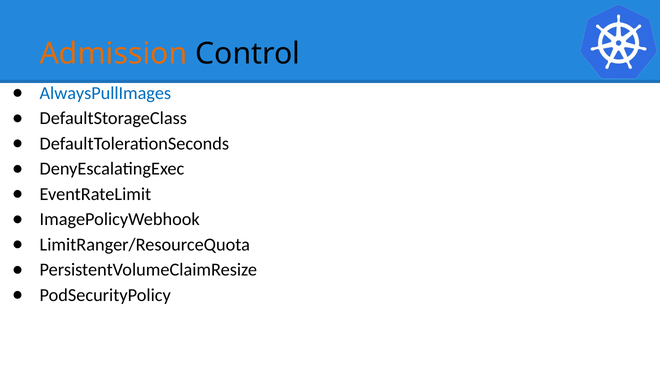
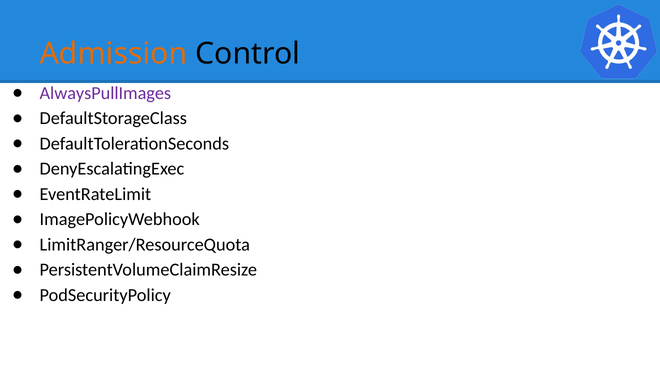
AlwaysPullImages colour: blue -> purple (105, 93)
